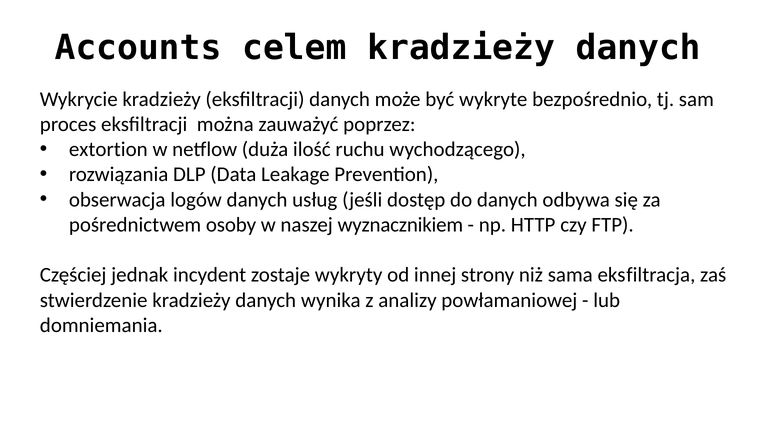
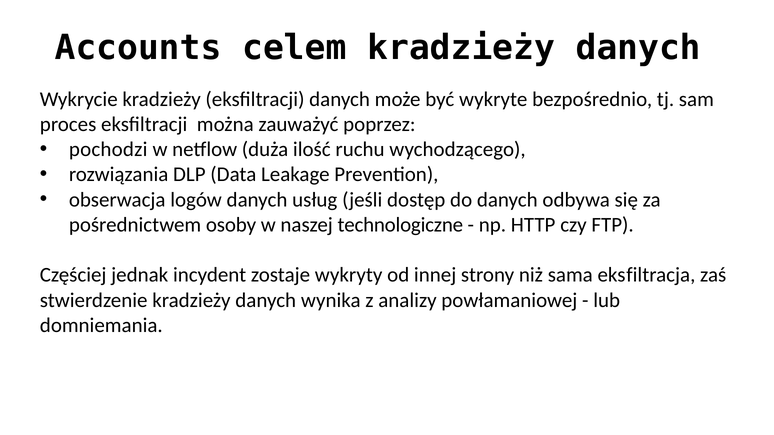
extortion: extortion -> pochodzi (108, 150)
wyznacznikiem: wyznacznikiem -> technologiczne (400, 225)
